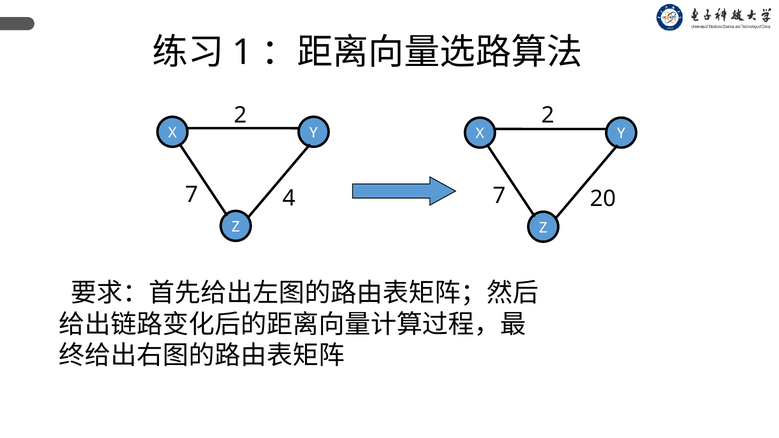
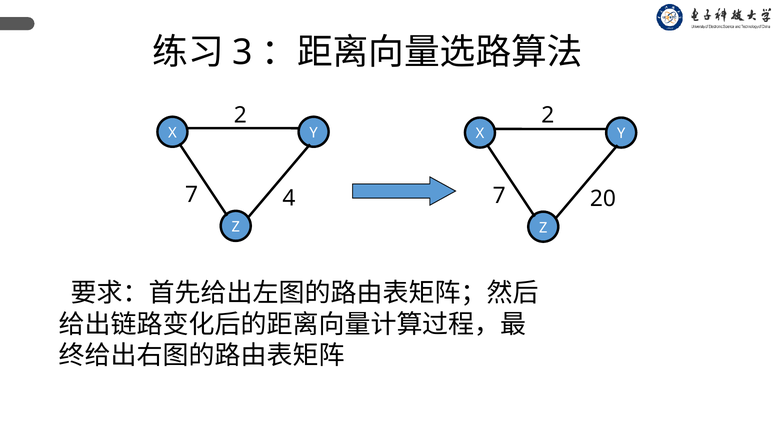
1: 1 -> 3 (243, 52)
